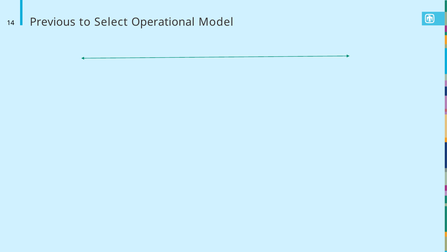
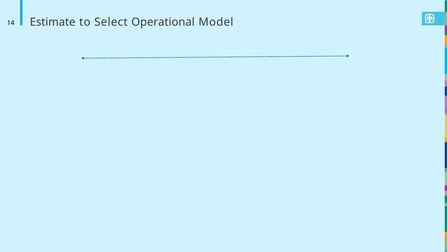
Previous: Previous -> Estimate (53, 22)
